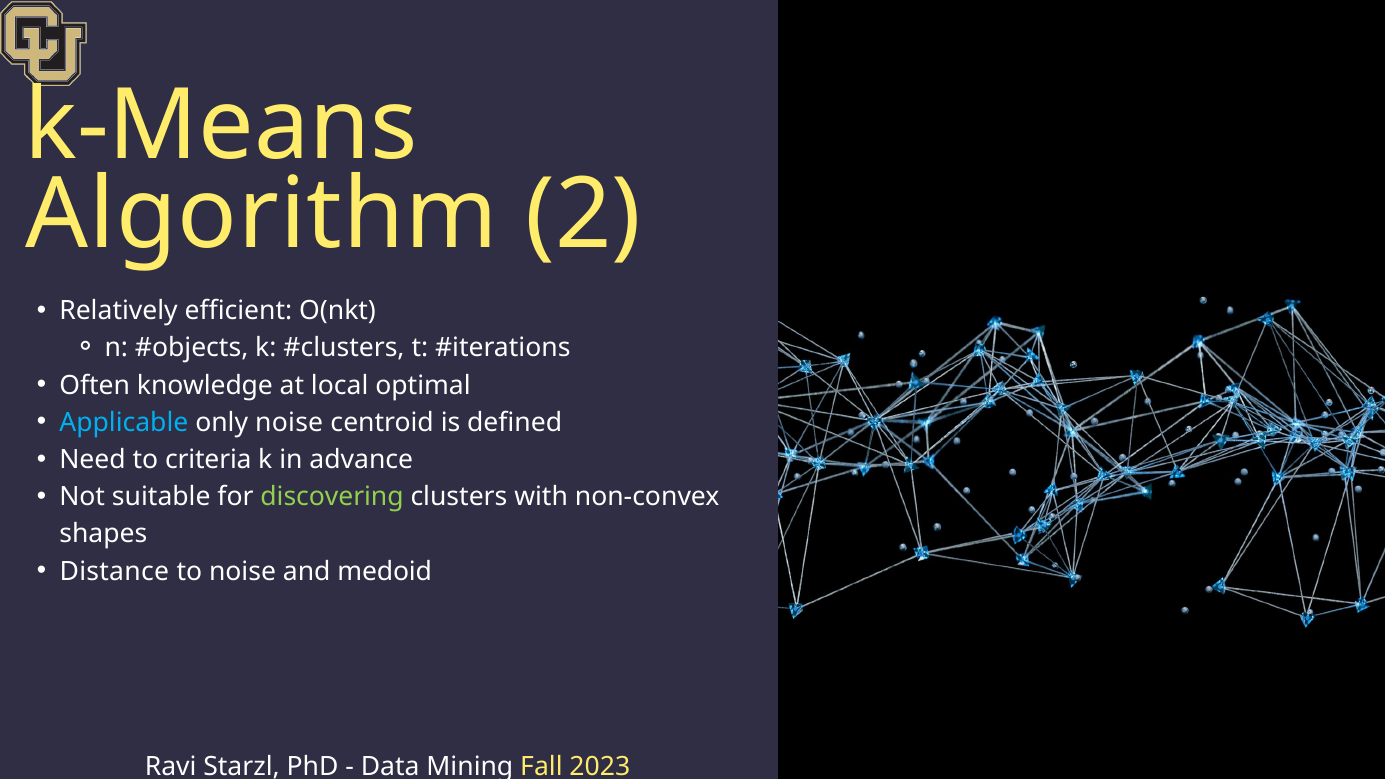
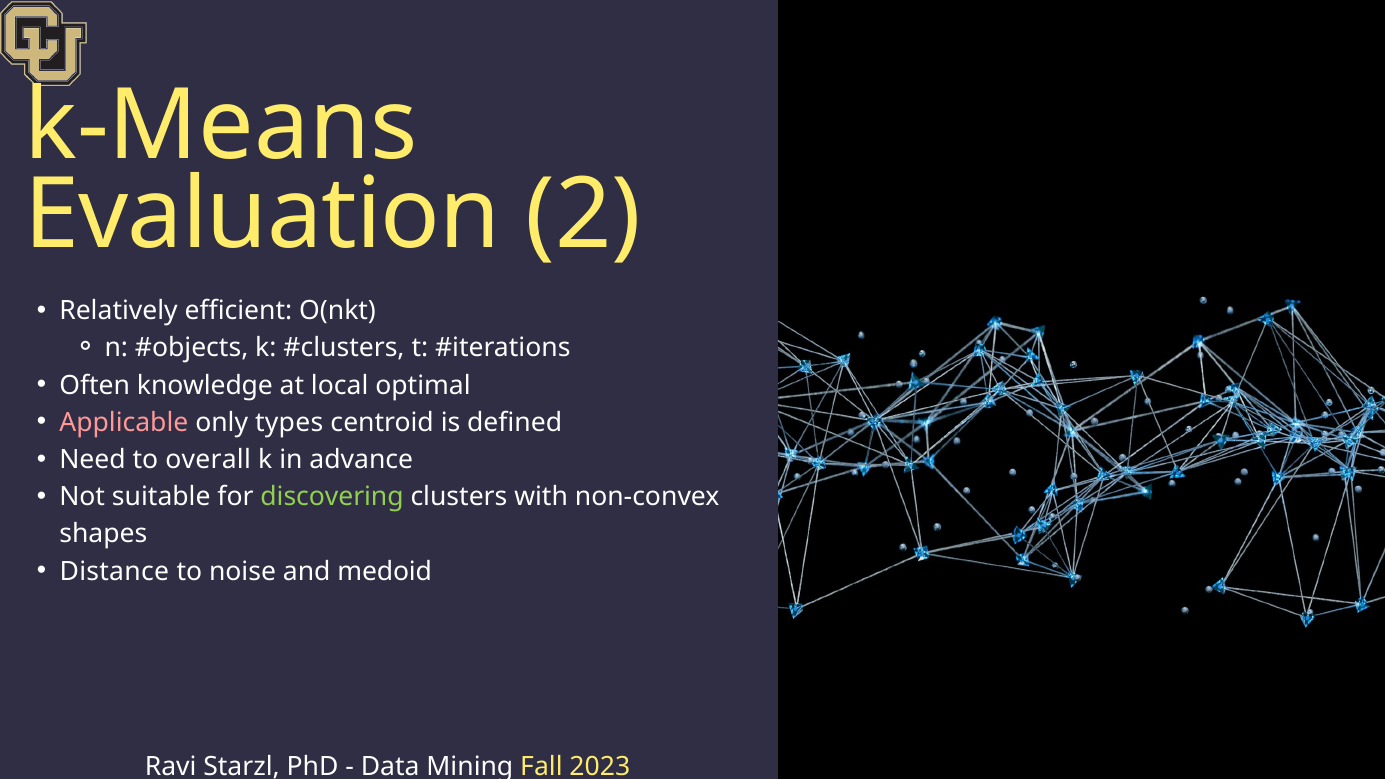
Algorithm: Algorithm -> Evaluation (263, 215)
Applicable colour: light blue -> pink (124, 423)
only noise: noise -> types (289, 423)
criteria: criteria -> overall (208, 460)
